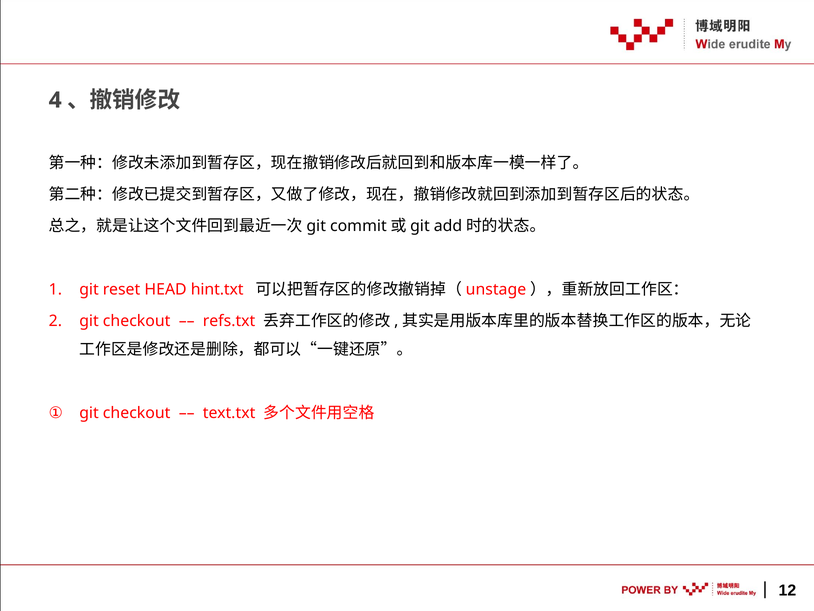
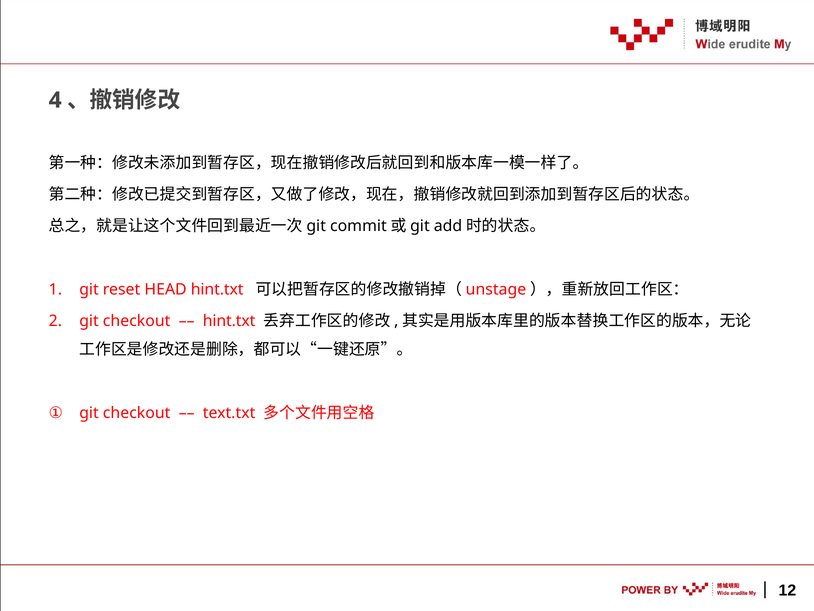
refs.txt: refs.txt -> hint.txt (229, 321)
